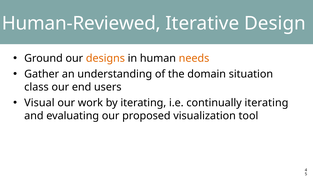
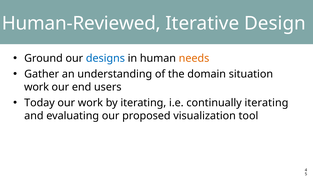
designs colour: orange -> blue (105, 58)
class: class -> work (37, 87)
Visual: Visual -> Today (39, 103)
